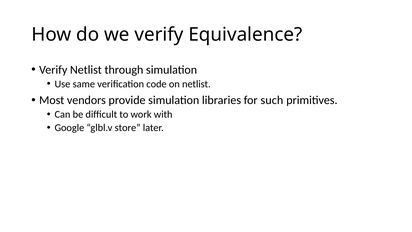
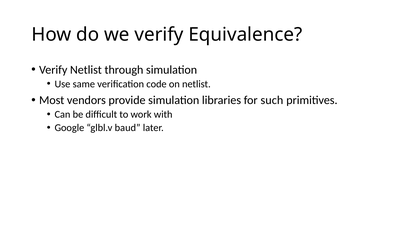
store: store -> baud (128, 128)
